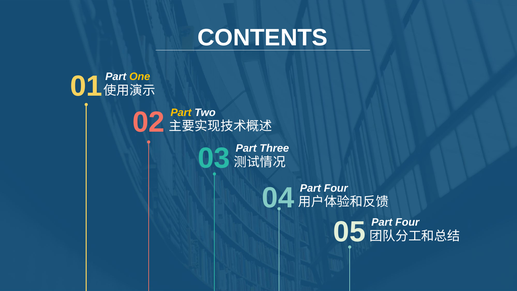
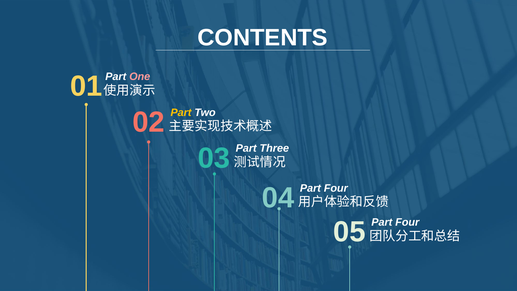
One colour: yellow -> pink (140, 77)
